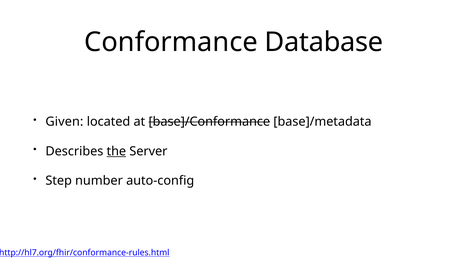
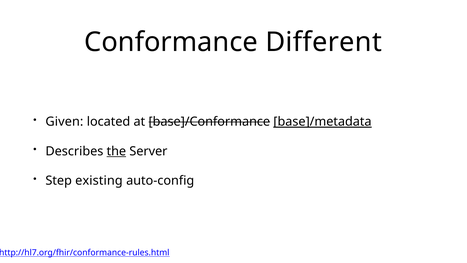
Database: Database -> Different (324, 42)
base]/metadata underline: none -> present (322, 122)
number: number -> existing (99, 181)
